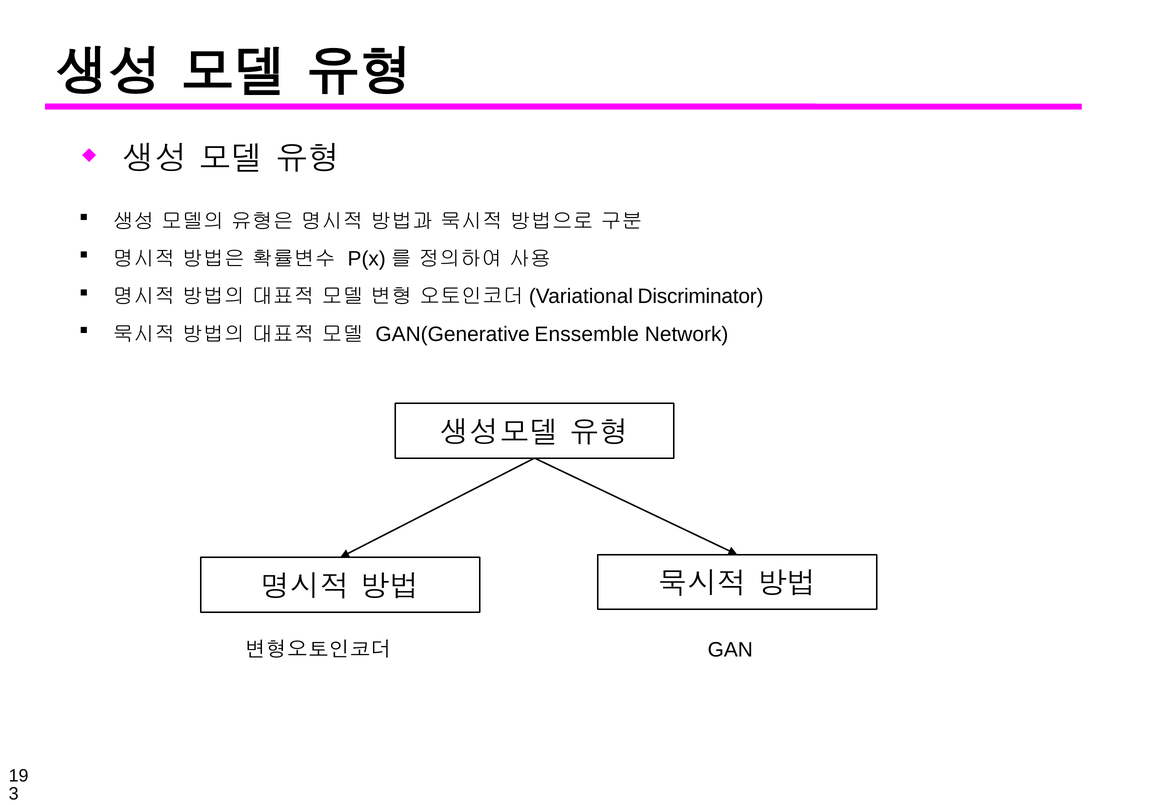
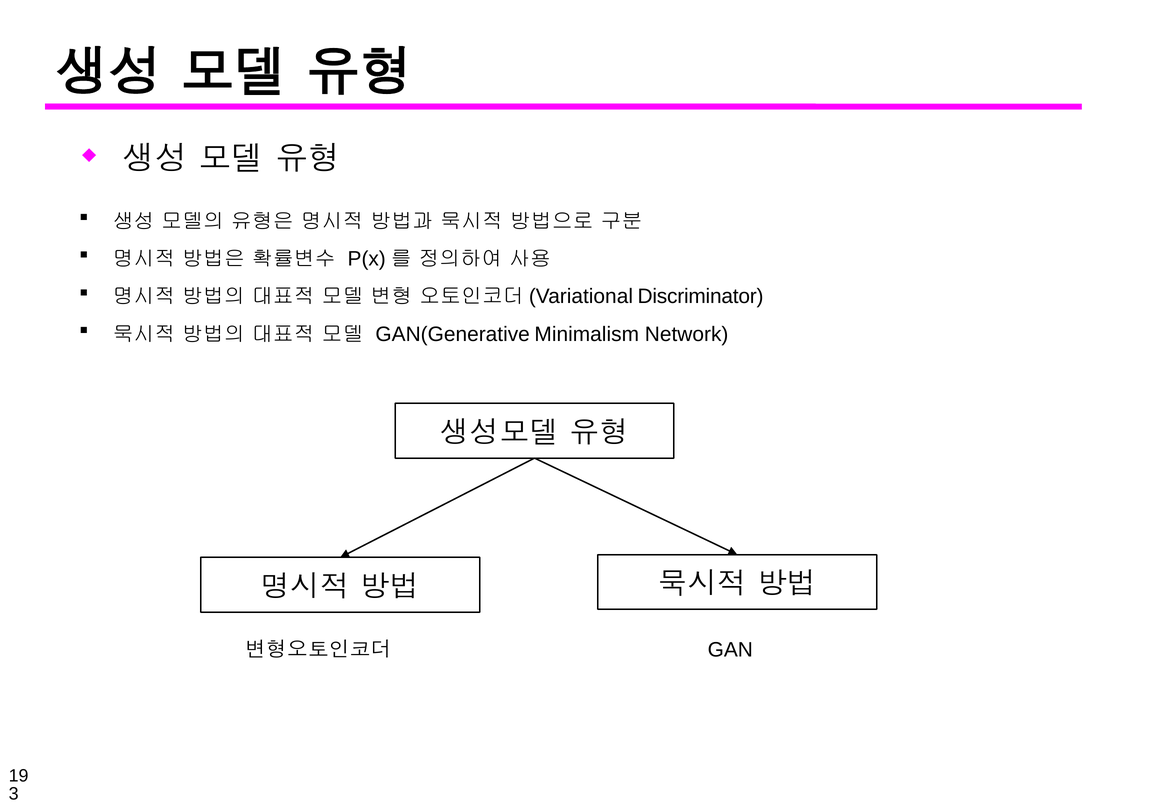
Enssemble: Enssemble -> Minimalism (587, 334)
